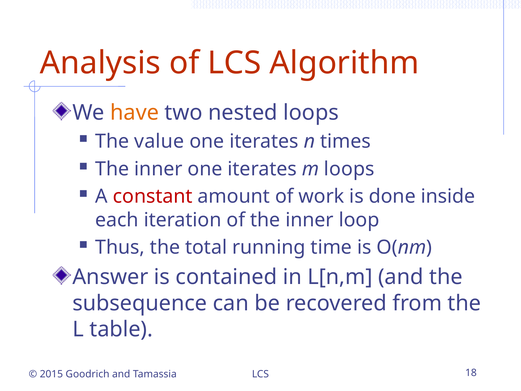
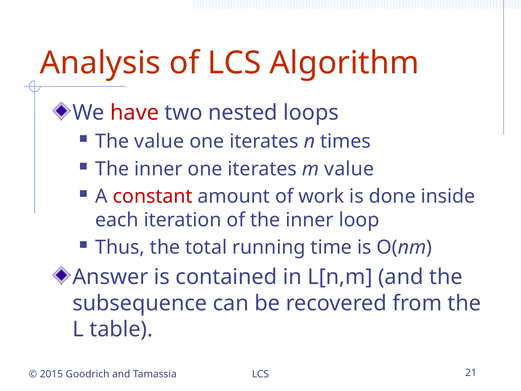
have colour: orange -> red (135, 113)
m loops: loops -> value (349, 169)
18: 18 -> 21 (471, 372)
